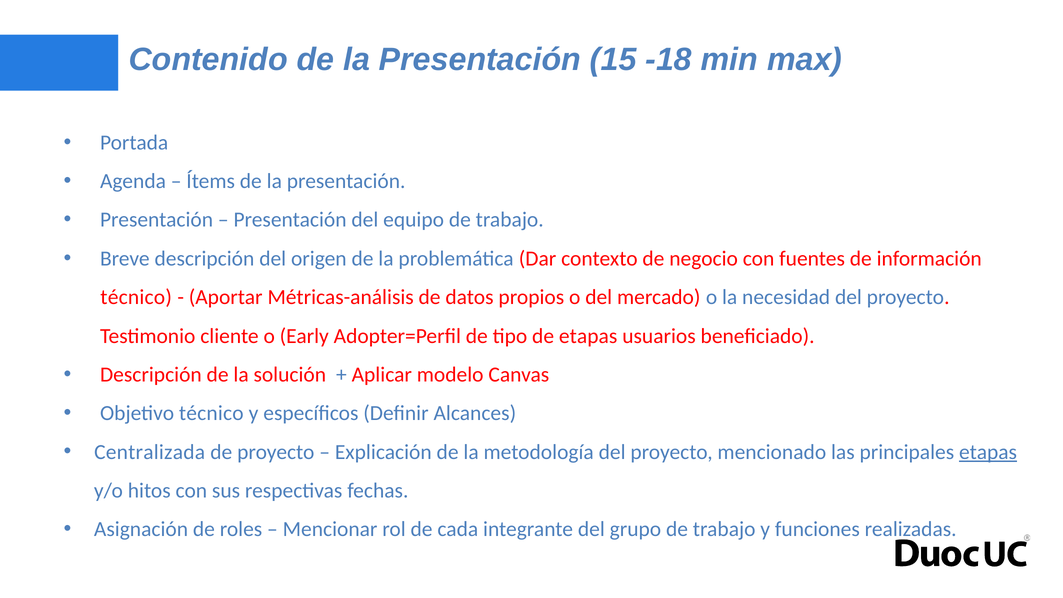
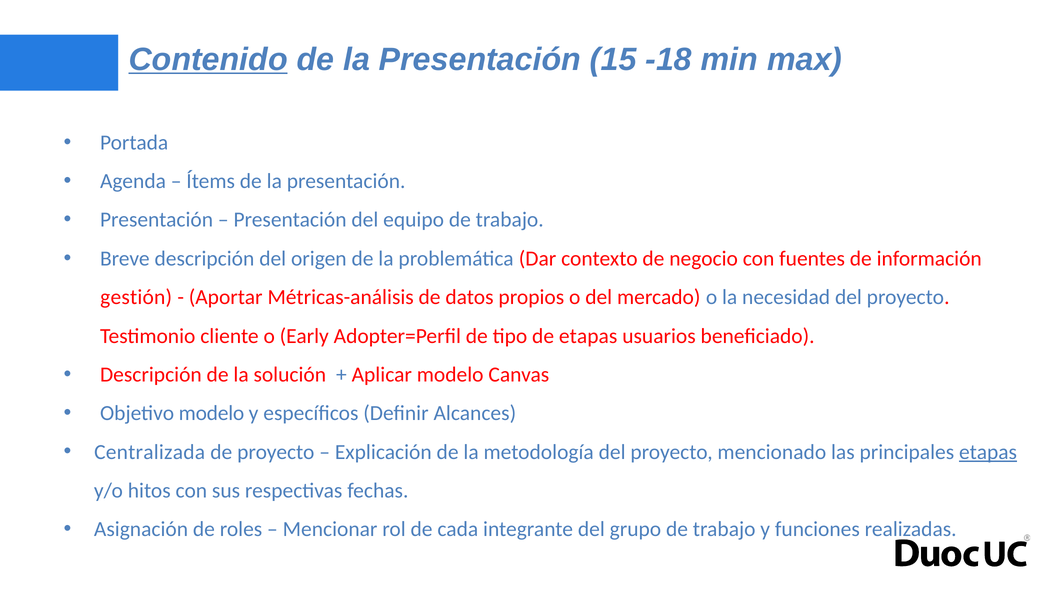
Contenido underline: none -> present (208, 59)
técnico: técnico -> gestión (136, 297)
Objetivo técnico: técnico -> modelo (212, 413)
